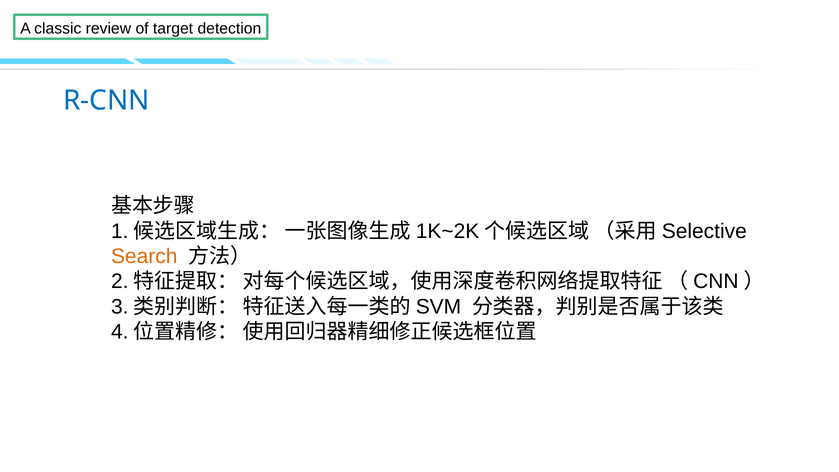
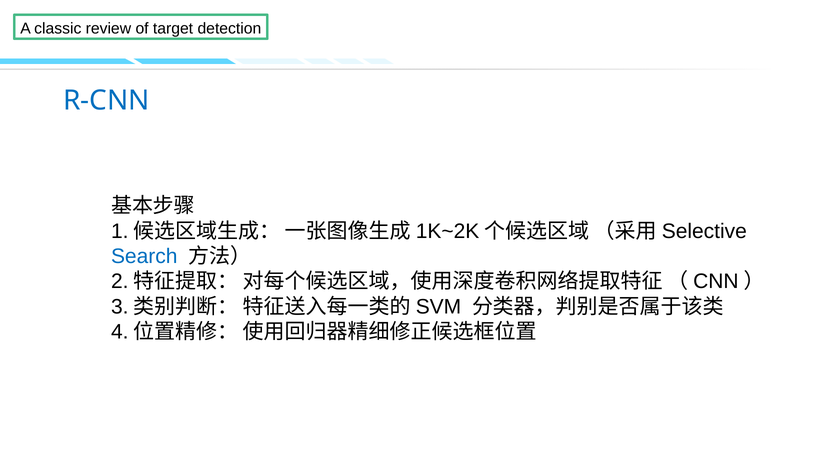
Search colour: orange -> blue (144, 256)
